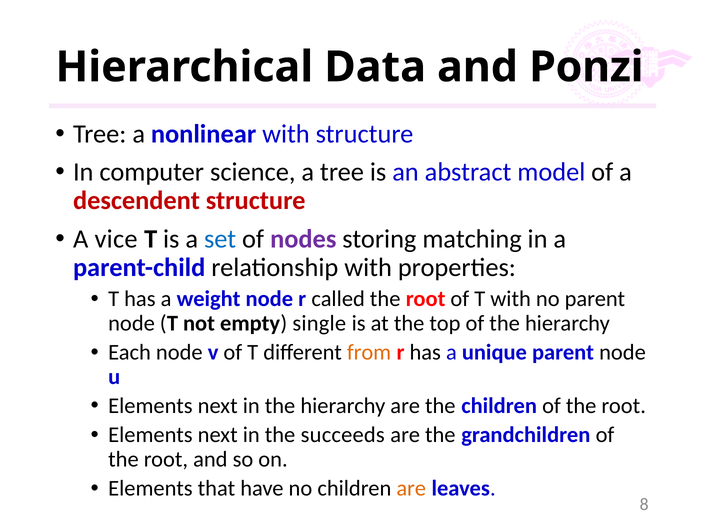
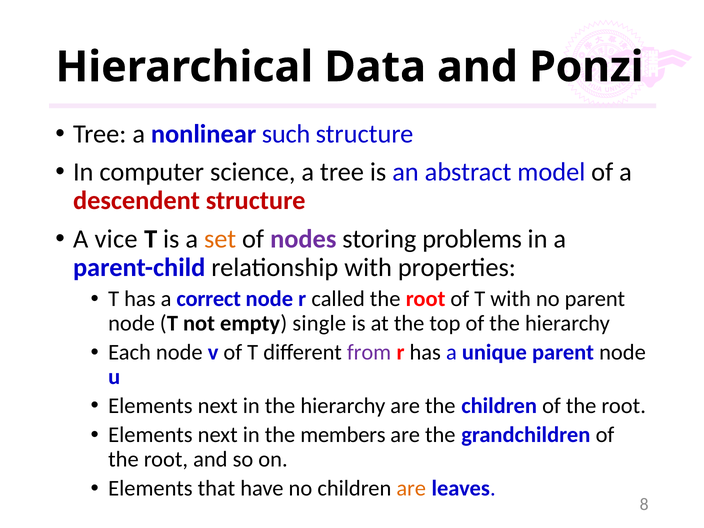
nonlinear with: with -> such (286, 134)
set colour: blue -> orange (220, 239)
matching: matching -> problems (472, 239)
weight: weight -> correct (209, 299)
from colour: orange -> purple (369, 352)
succeeds: succeeds -> members (343, 435)
